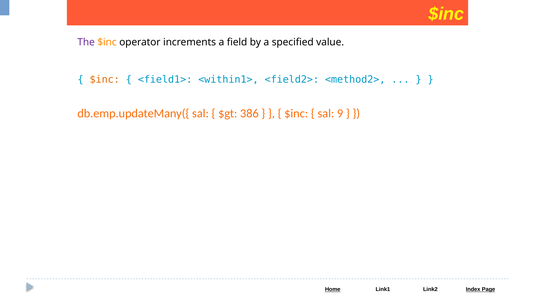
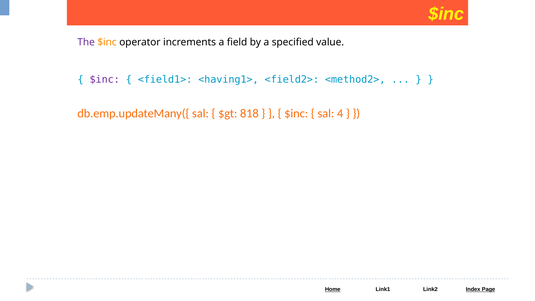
$inc colour: orange -> purple (105, 79)
<within1>: <within1> -> <having1> (228, 79)
386: 386 -> 818 (249, 114)
9: 9 -> 4 (340, 114)
